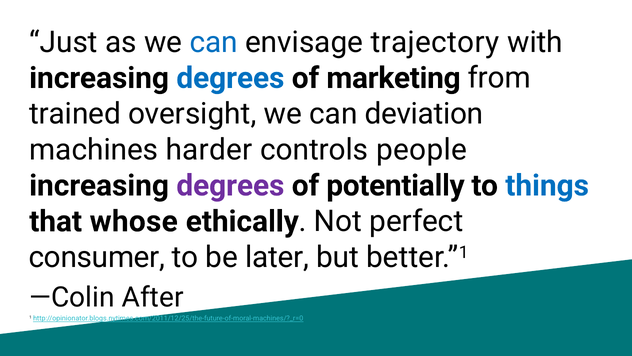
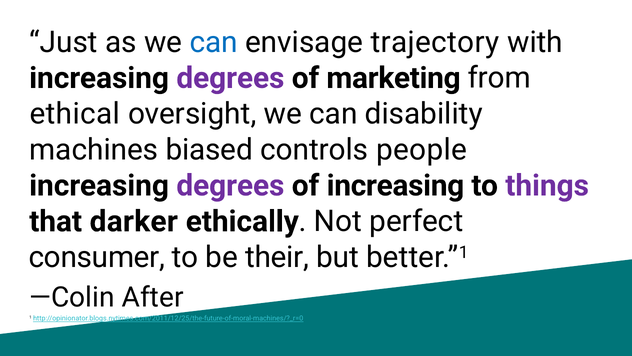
degrees colour: blue -> purple (230, 78)
trained: trained -> ethical (75, 114)
deviation: deviation -> disability (424, 114)
harder: harder -> biased (209, 150)
of potentially: potentially -> increasing (395, 185)
things colour: blue -> purple (547, 185)
whose: whose -> darker (134, 221)
later: later -> their (277, 257)
